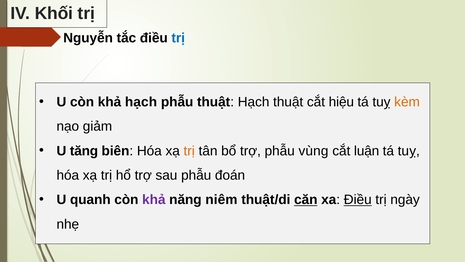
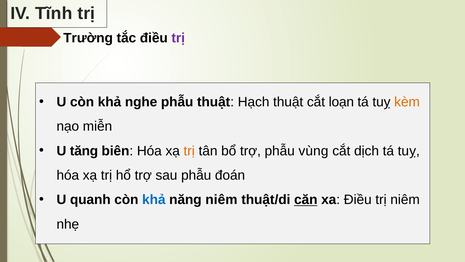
Khối: Khối -> Tĩnh (54, 13)
Nguyễn: Nguyễn -> Trường (88, 38)
trị colour: blue -> purple (178, 38)
khả hạch: hạch -> nghe (141, 102)
hiệu: hiệu -> loạn (341, 102)
giảm: giảm -> miễn (98, 126)
luận: luận -> dịch (367, 151)
khả colour: purple -> blue (154, 199)
Điều underline: present -> none (358, 199)
trị ngày: ngày -> niêm (405, 199)
